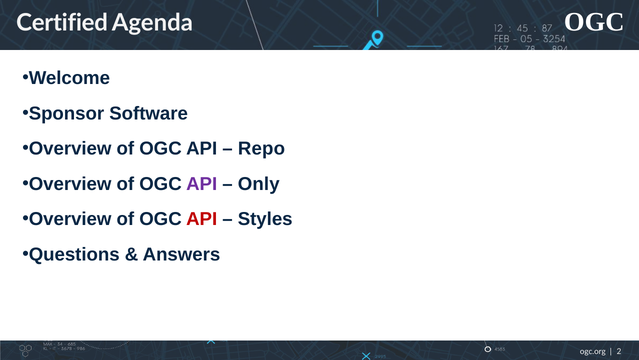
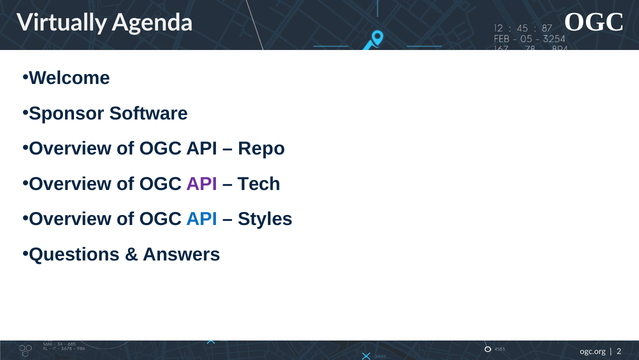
Certified: Certified -> Virtually (62, 23)
Only: Only -> Tech (259, 184)
API colour: red -> blue (202, 219)
